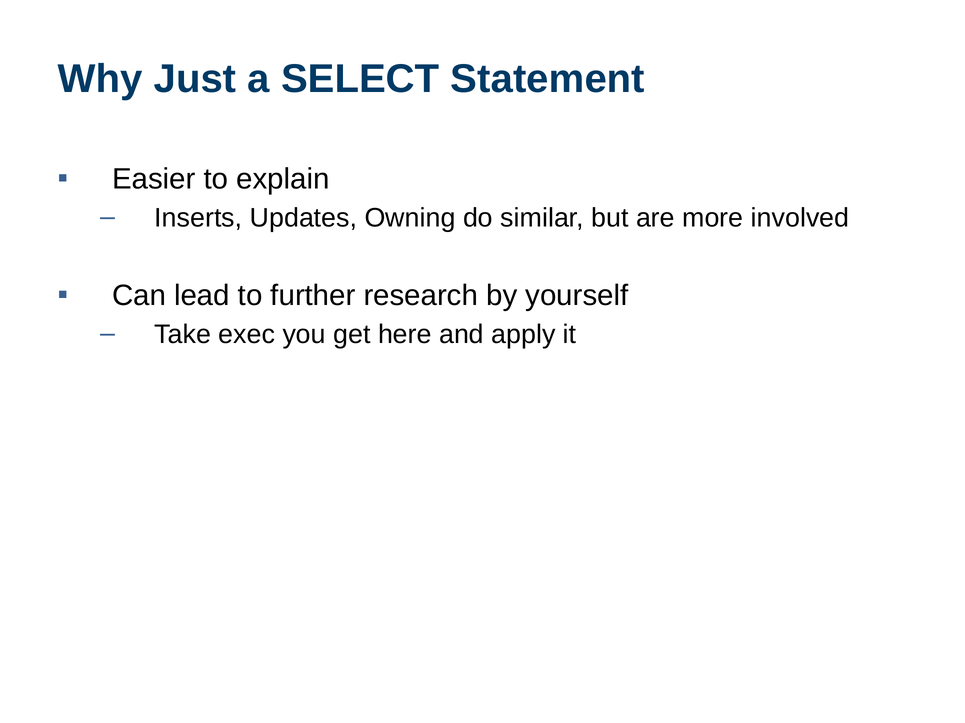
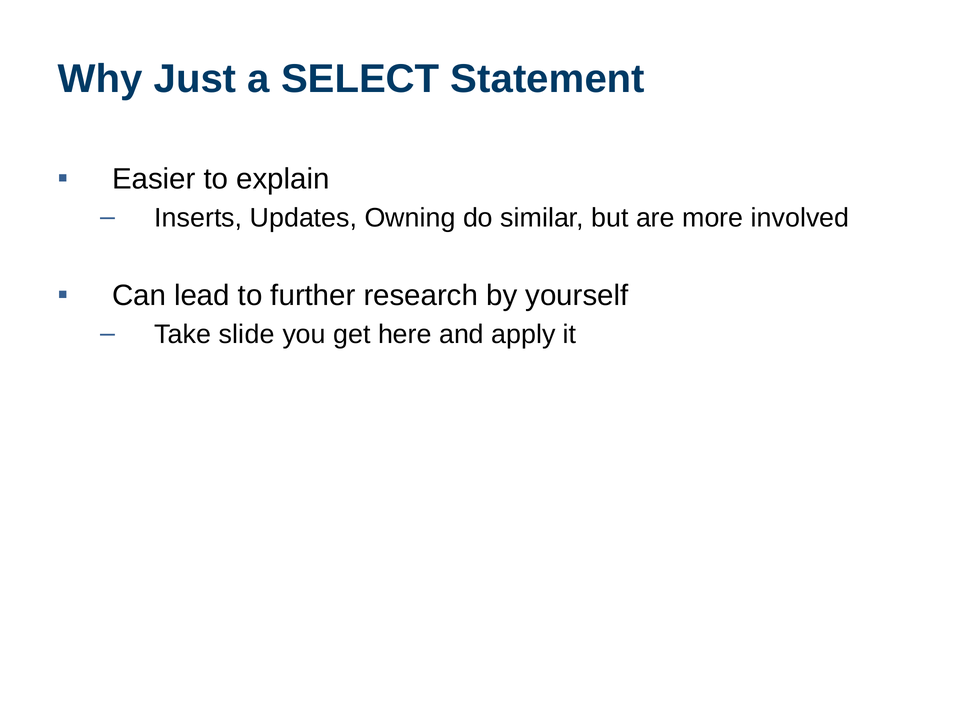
exec: exec -> slide (247, 335)
